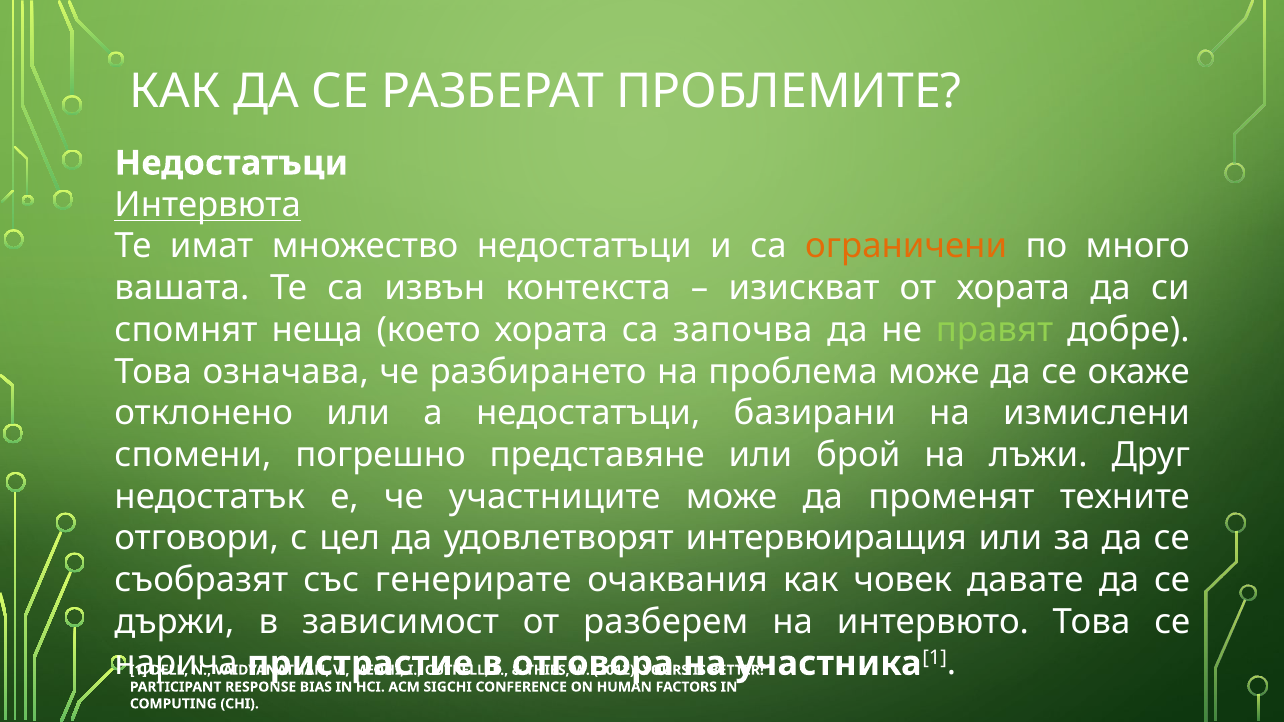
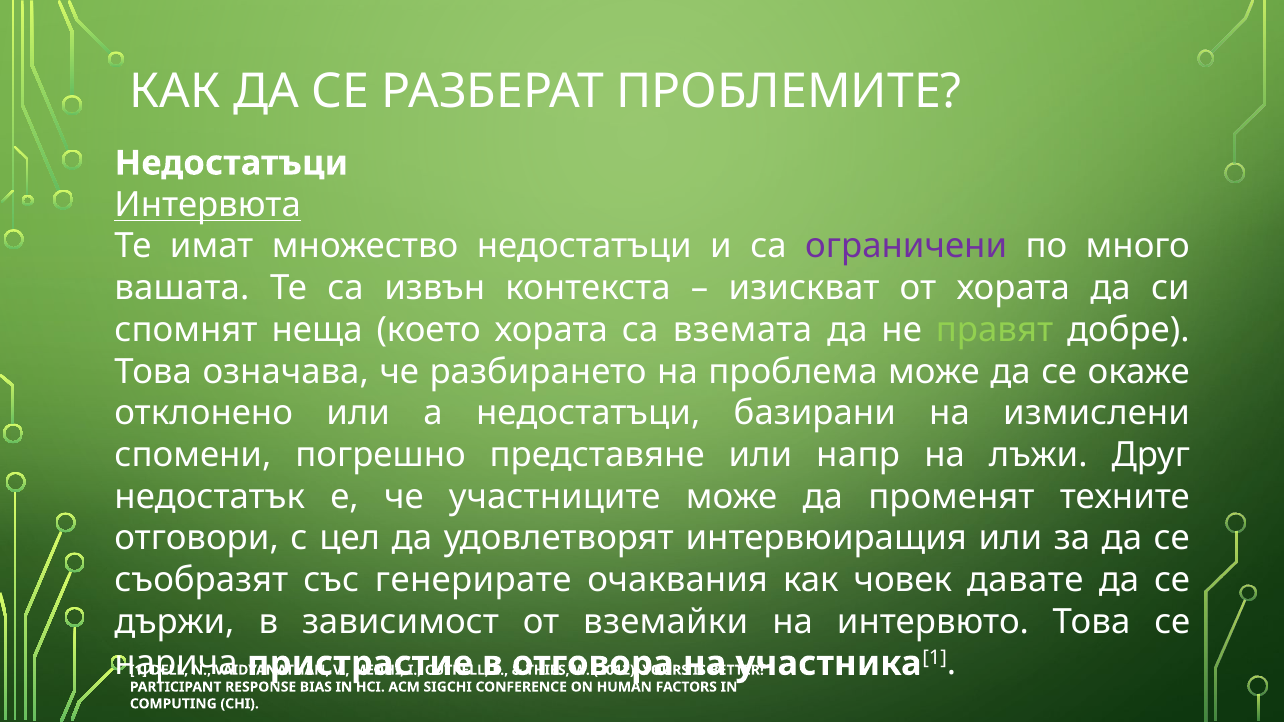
ограничени colour: orange -> purple (906, 247)
започва: започва -> вземата (743, 330)
брой: брой -> напр (858, 455)
разберем: разберем -> вземайки (666, 622)
